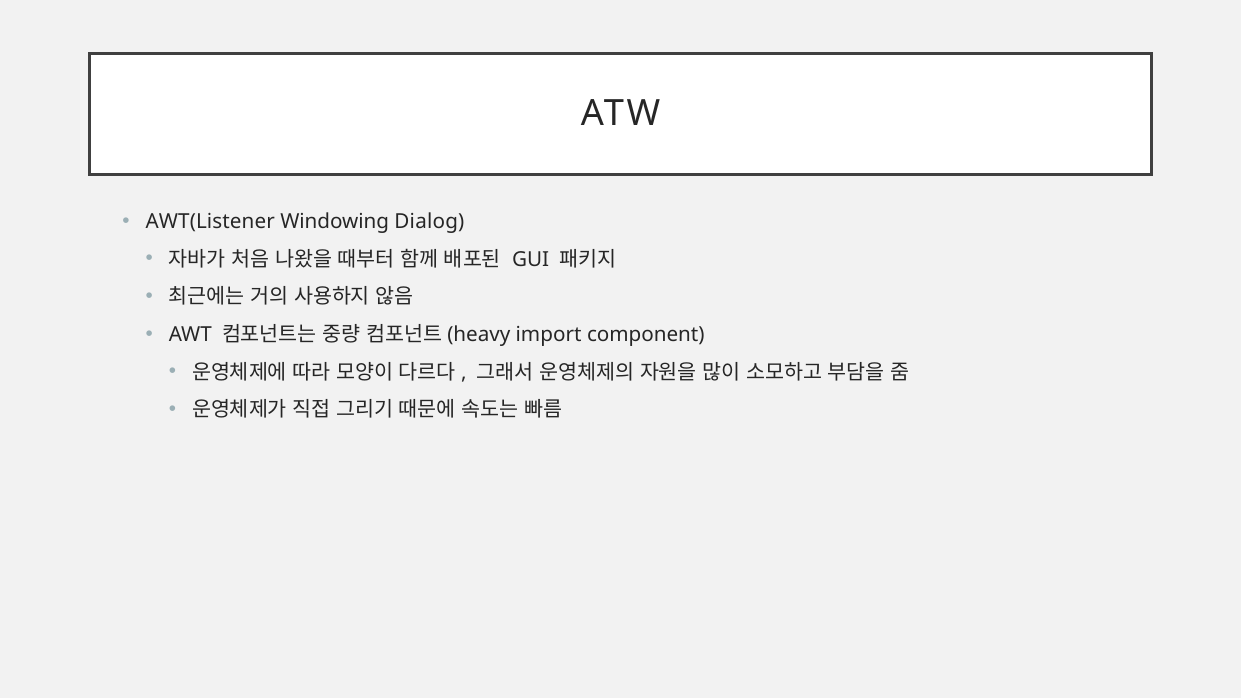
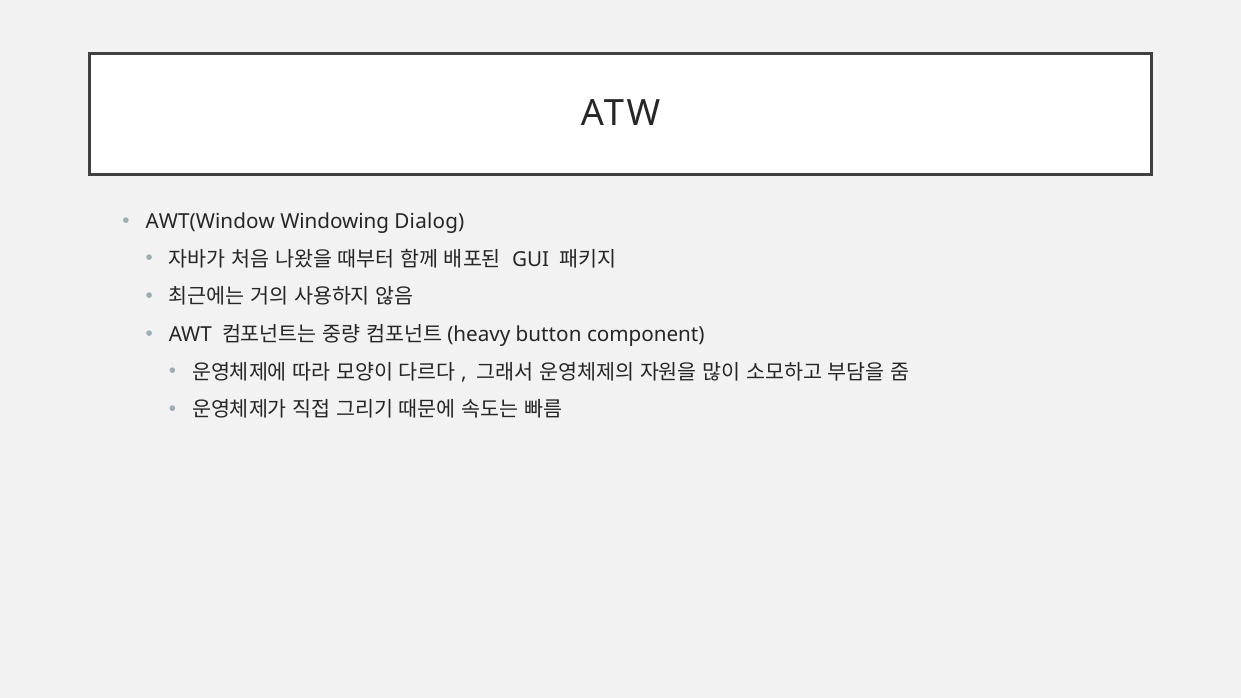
AWT(Listener: AWT(Listener -> AWT(Window (210, 222)
import: import -> button (549, 335)
